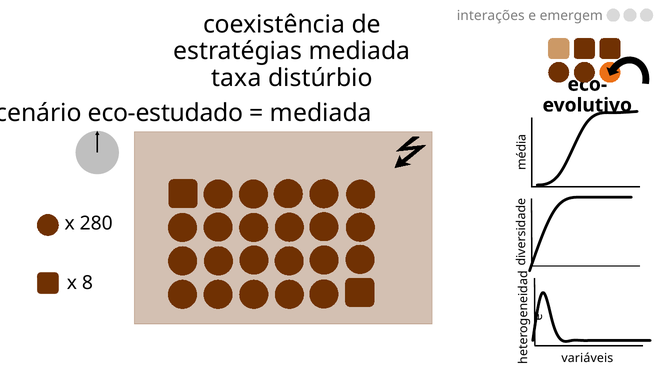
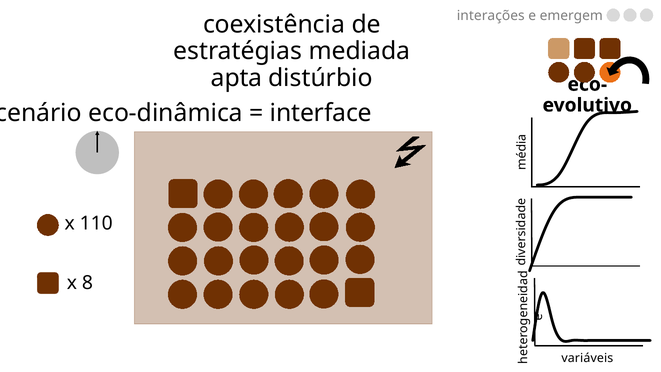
taxa: taxa -> apta (237, 78)
eco-estudado: eco-estudado -> eco-dinâmica (166, 113)
mediada: mediada -> interface (321, 113)
280: 280 -> 110 (96, 223)
